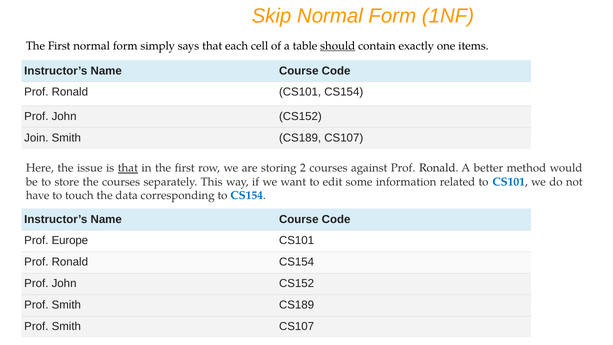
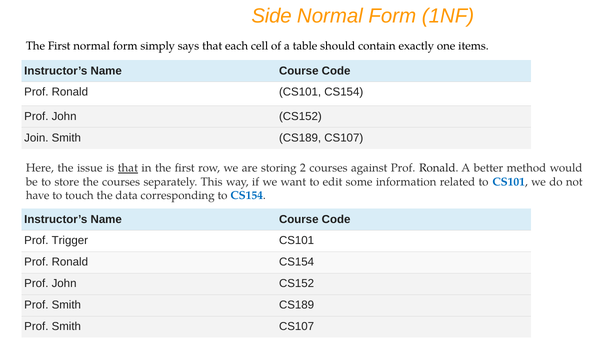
Skip: Skip -> Side (272, 16)
should underline: present -> none (338, 46)
Europe: Europe -> Trigger (70, 241)
